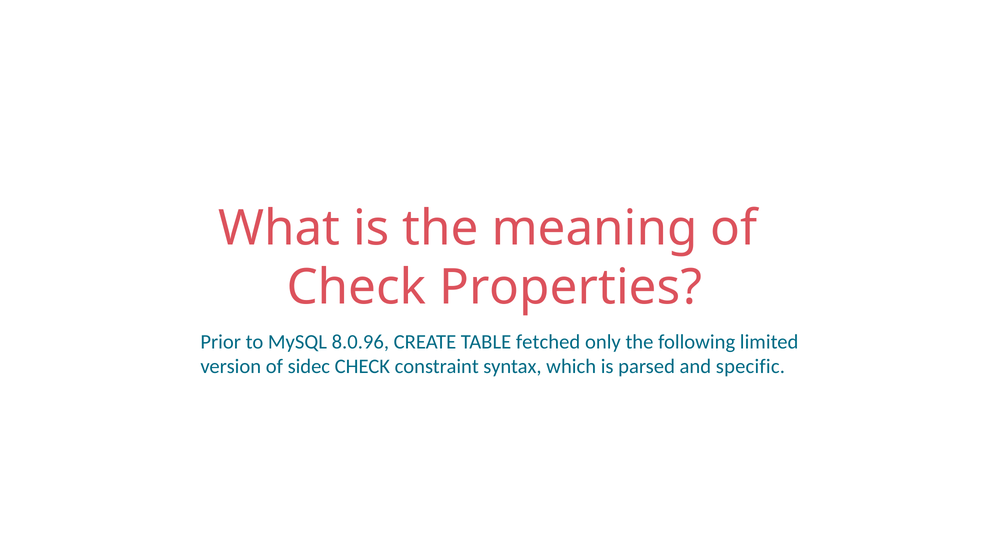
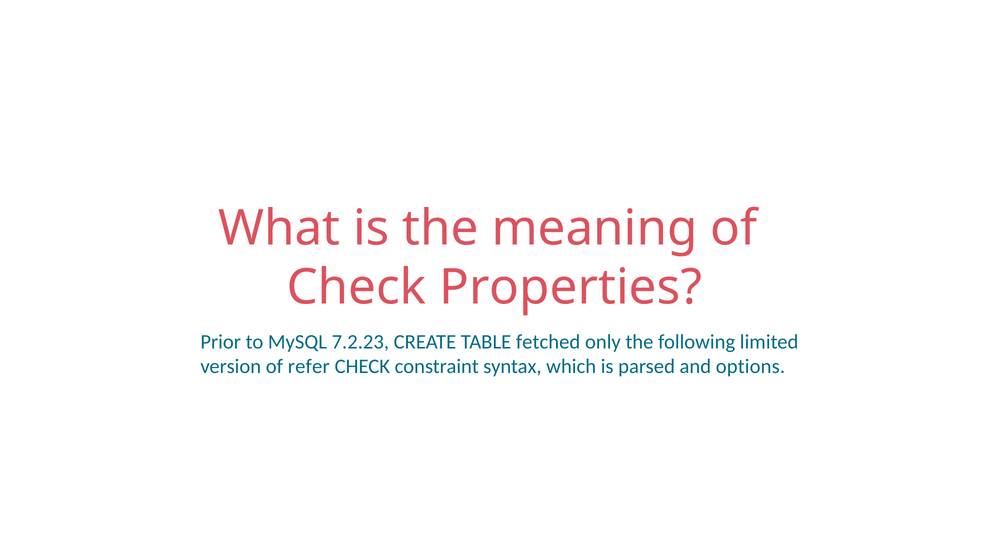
8.0.96: 8.0.96 -> 7.2.23 (360, 342)
sidec: sidec -> refer (309, 367)
specific: specific -> options (750, 367)
